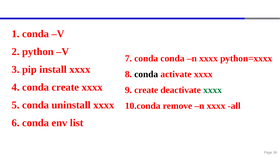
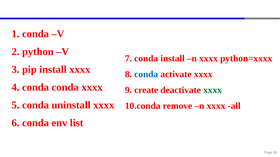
conda conda: conda -> install (173, 59)
conda colour: black -> blue (146, 74)
conda create: create -> conda (65, 88)
